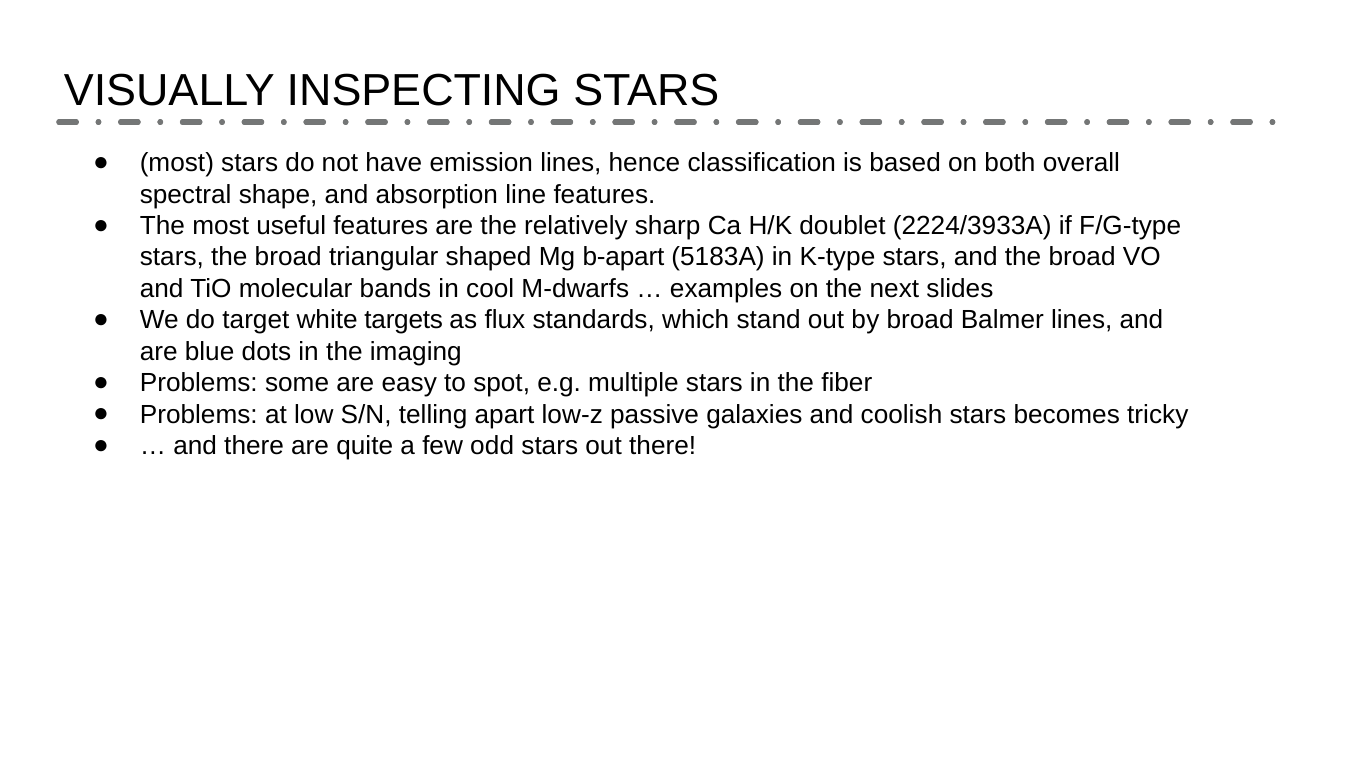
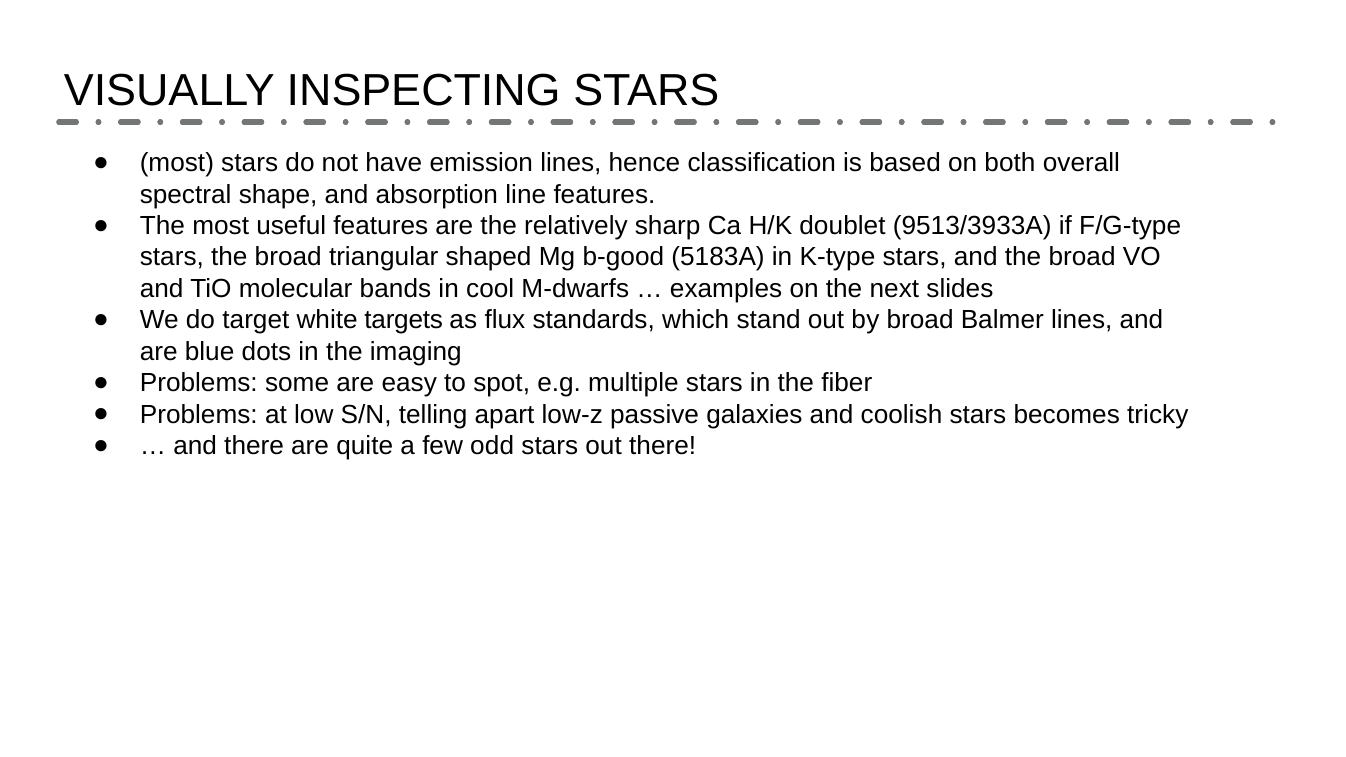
2224/3933A: 2224/3933A -> 9513/3933A (972, 226)
b-apart: b-apart -> b-good (623, 257)
